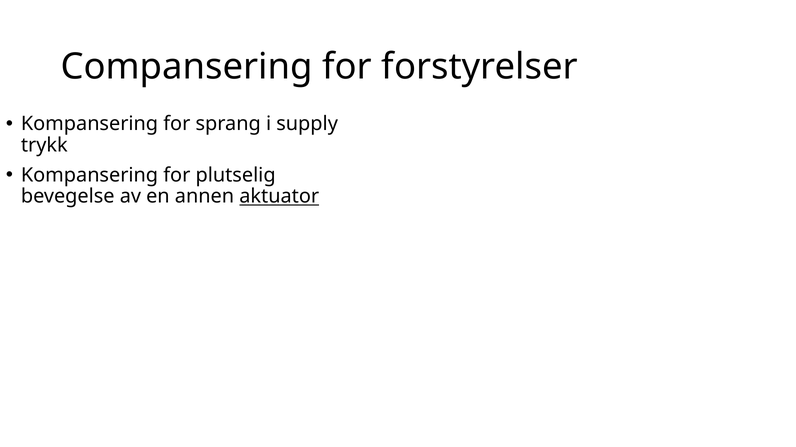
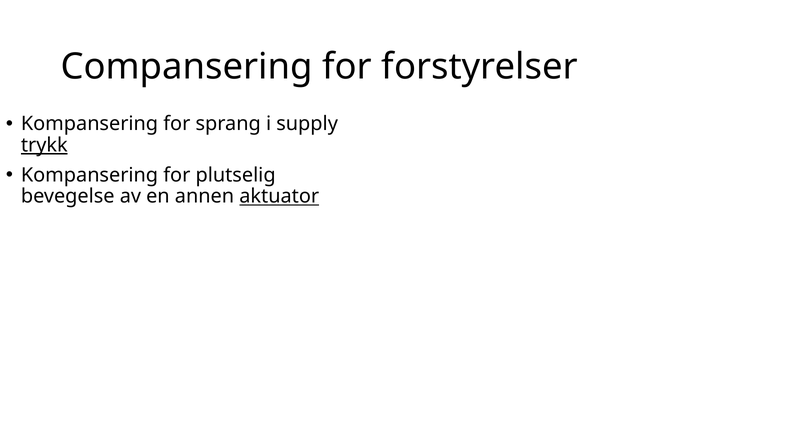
trykk underline: none -> present (44, 145)
